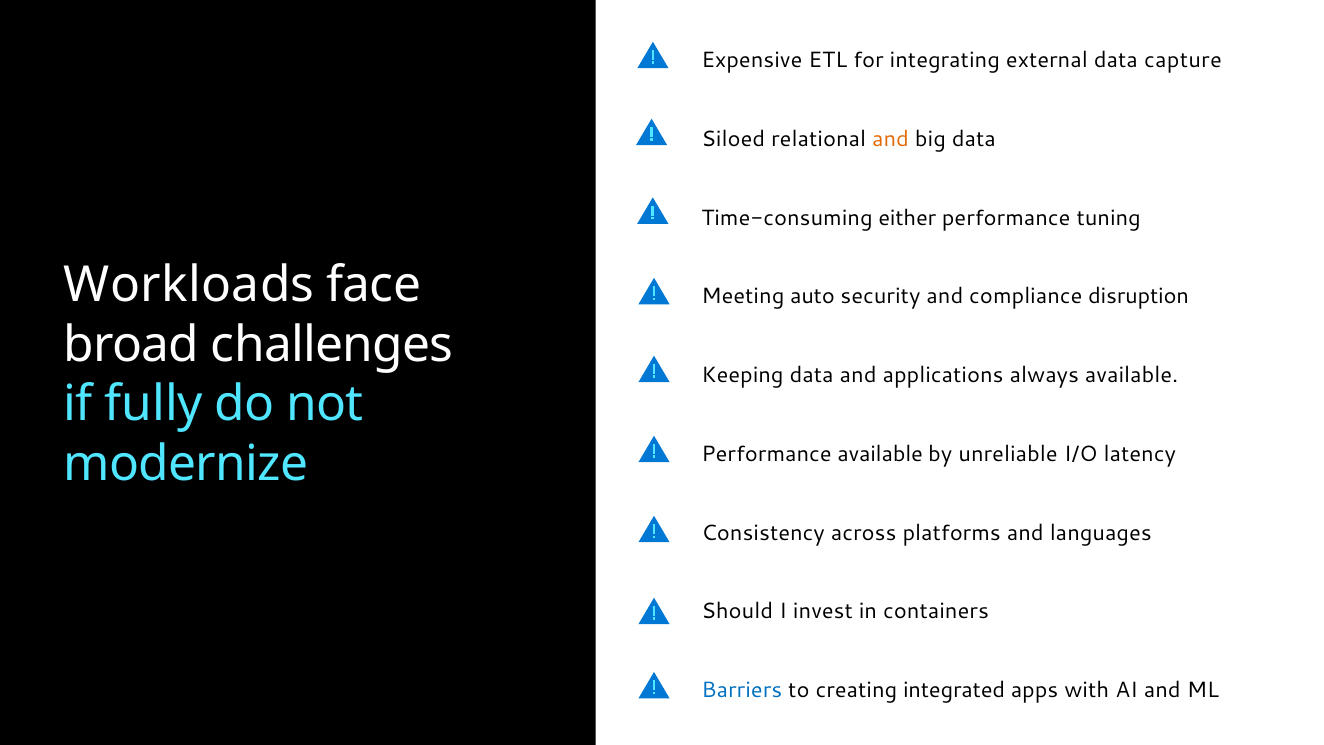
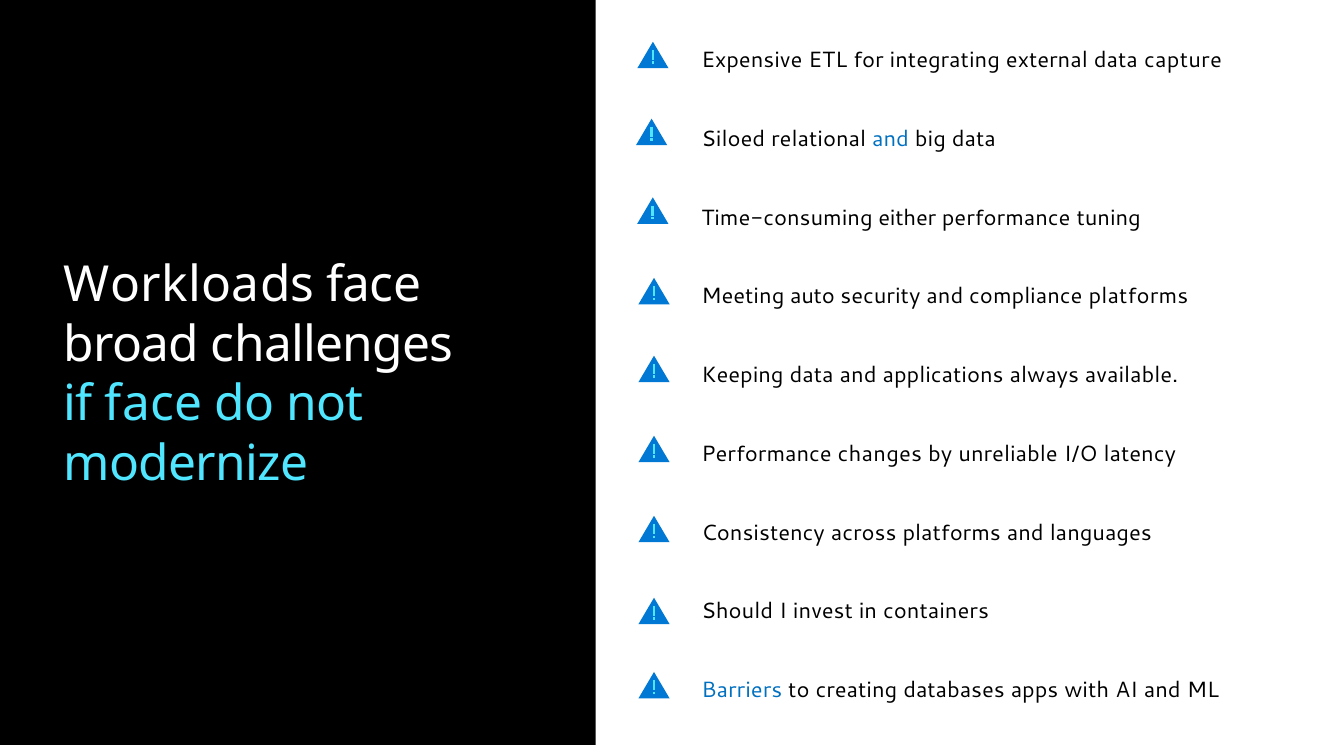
and colour: orange -> blue (891, 139)
compliance disruption: disruption -> platforms (1138, 296)
if fully: fully -> face (154, 404)
Performance available: available -> changes (880, 454)
integrated: integrated -> databases (954, 690)
